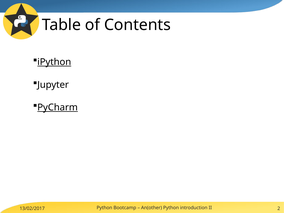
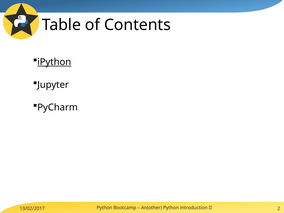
PyCharm underline: present -> none (58, 107)
